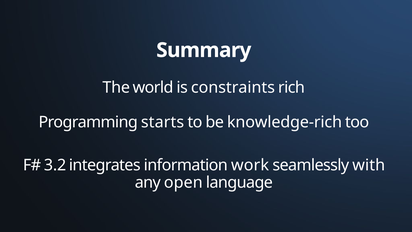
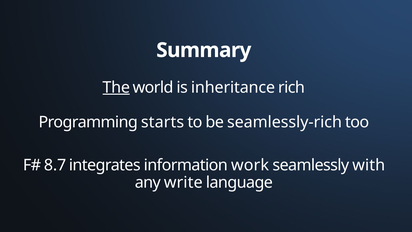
The underline: none -> present (116, 87)
constraints: constraints -> inheritance (233, 87)
knowledge-rich: knowledge-rich -> seamlessly-rich (284, 122)
3.2: 3.2 -> 8.7 (55, 165)
open: open -> write (183, 182)
